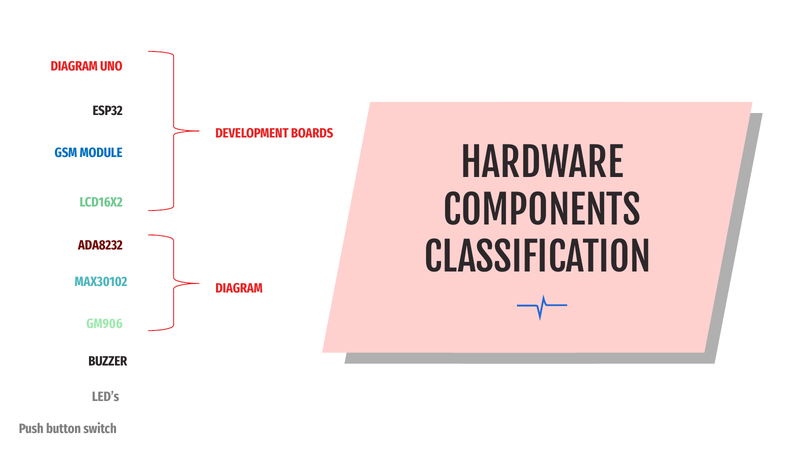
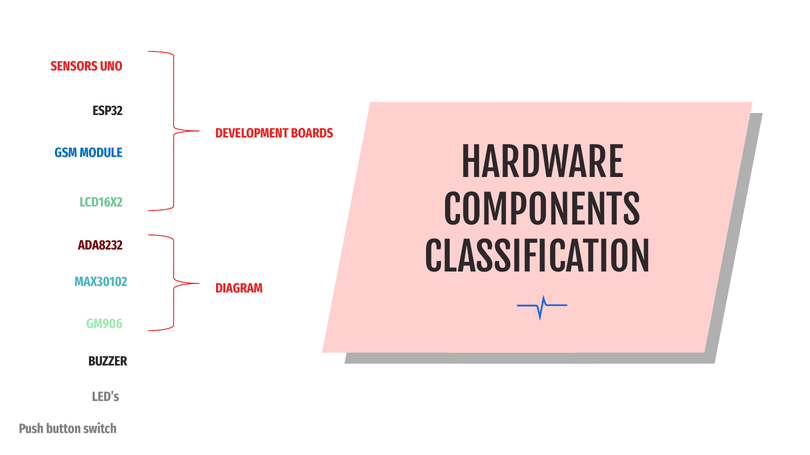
DIAGRAM: DIAGRAM -> SENSORS (74, 67)
